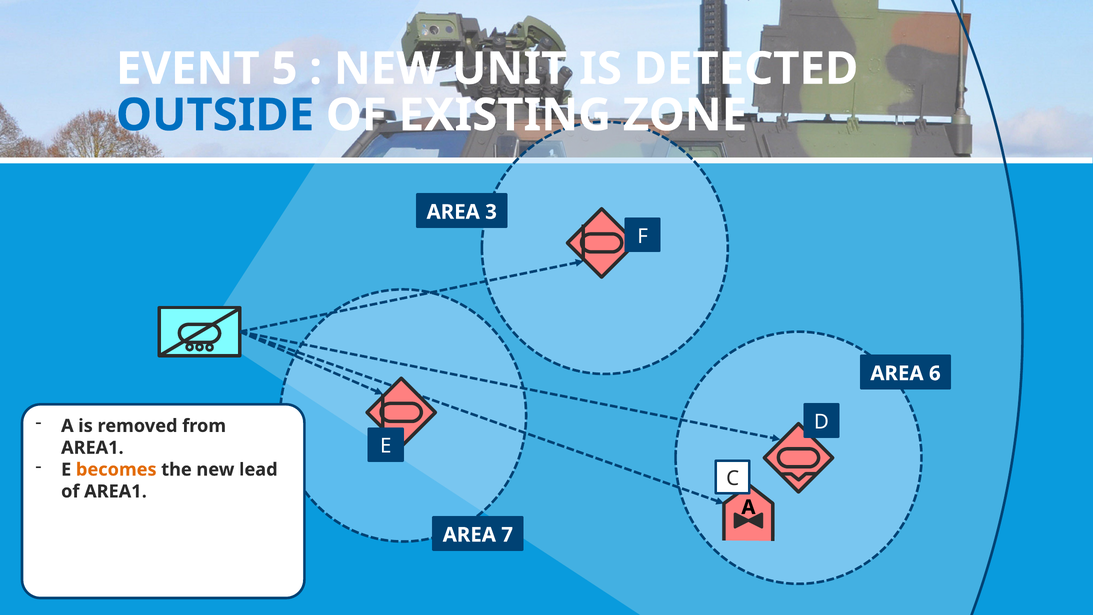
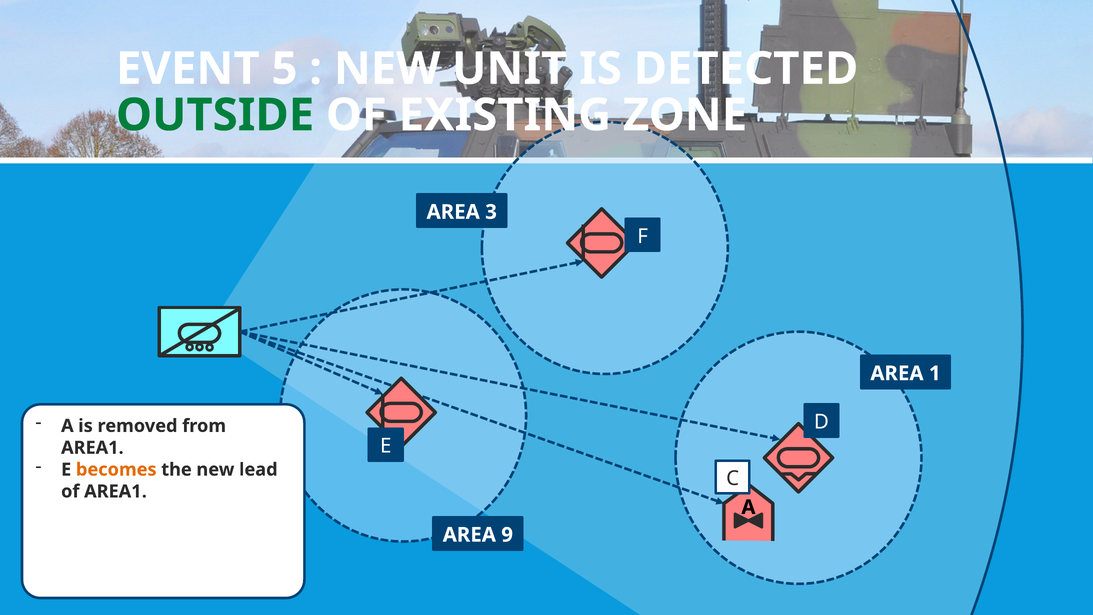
OUTSIDE colour: blue -> green (215, 115)
6: 6 -> 1 (935, 373)
7: 7 -> 9 (507, 535)
